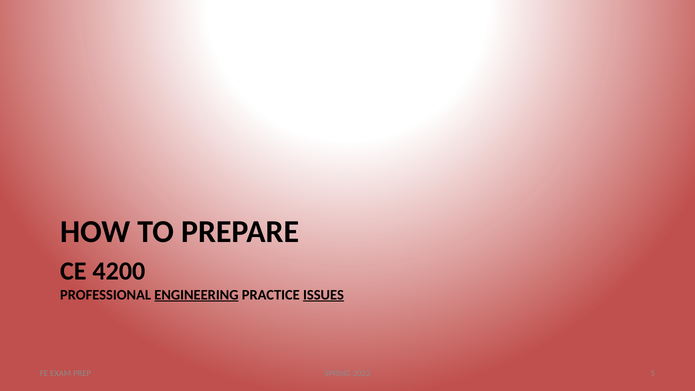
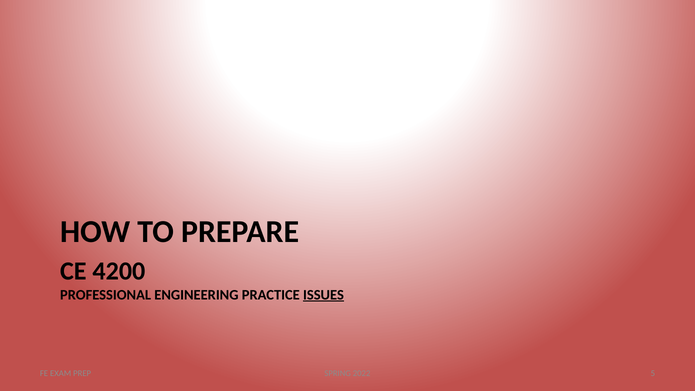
ENGINEERING underline: present -> none (196, 295)
